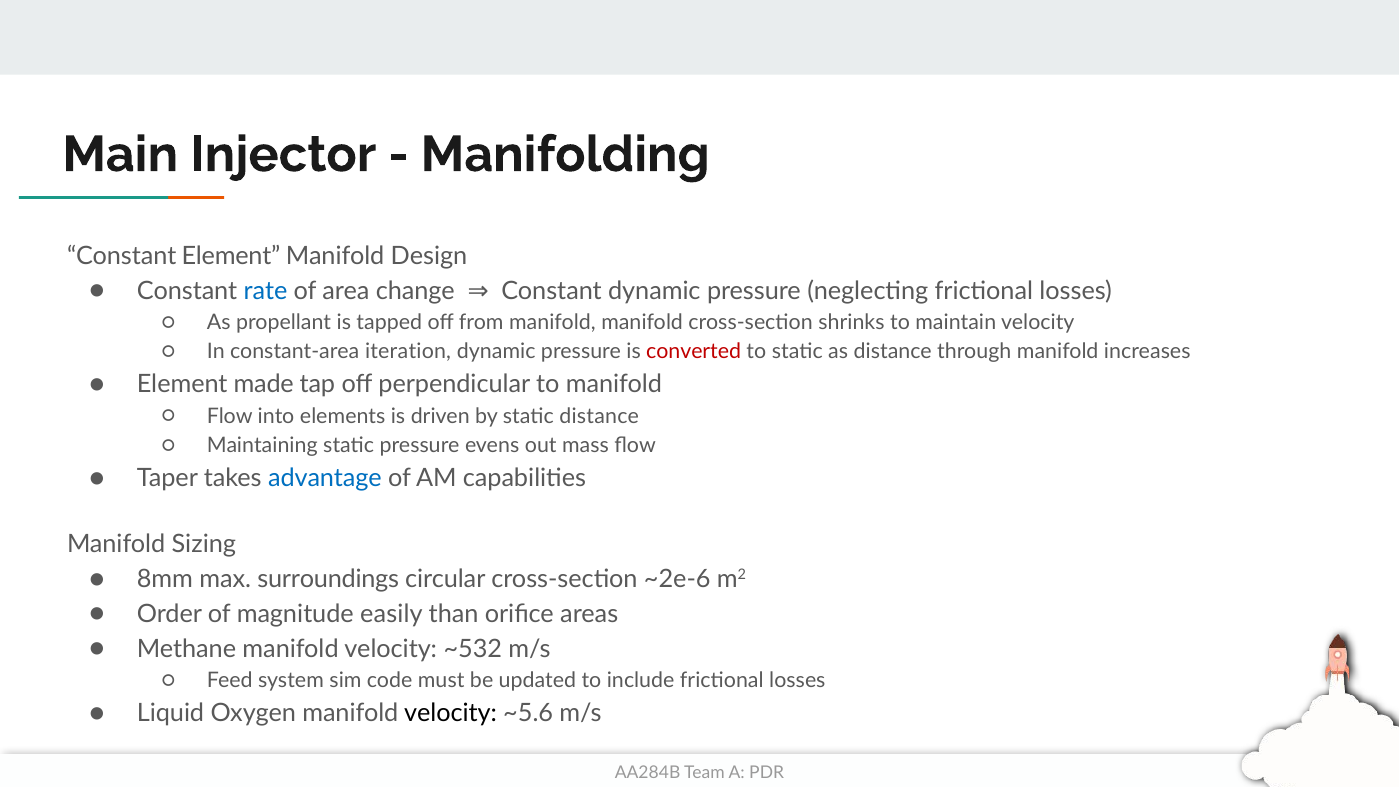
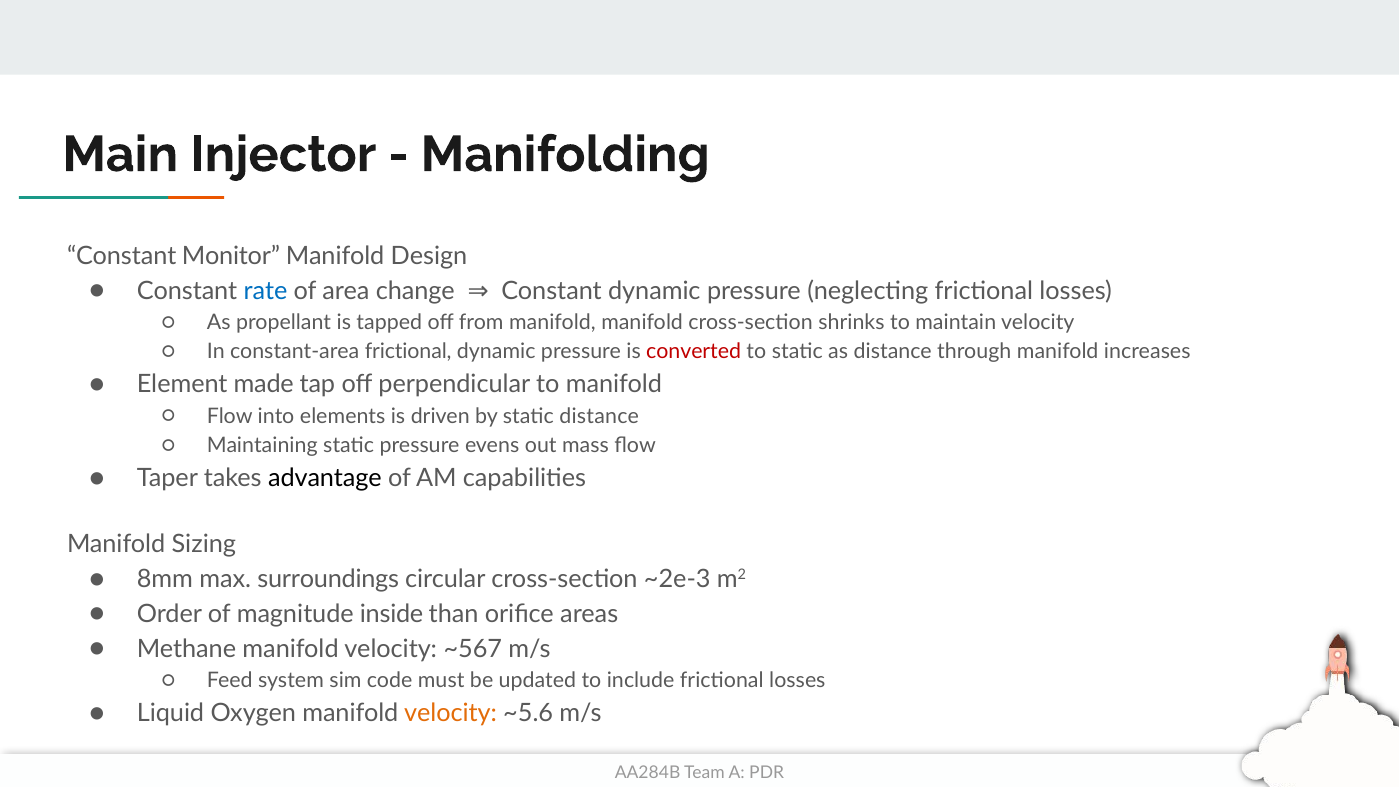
Constant Element: Element -> Monitor (231, 256)
constant-area iteration: iteration -> frictional (408, 352)
advantage colour: blue -> black (325, 478)
~2e-6: ~2e-6 -> ~2e-3 (677, 579)
easily: easily -> inside (392, 614)
~532: ~532 -> ~567 (473, 649)
velocity colour: black -> orange (451, 713)
